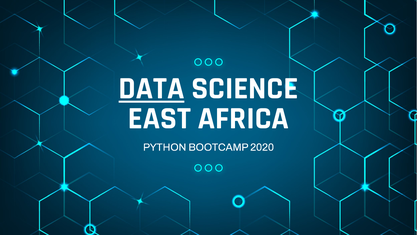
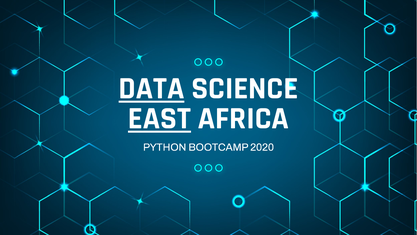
EAST underline: none -> present (159, 118)
